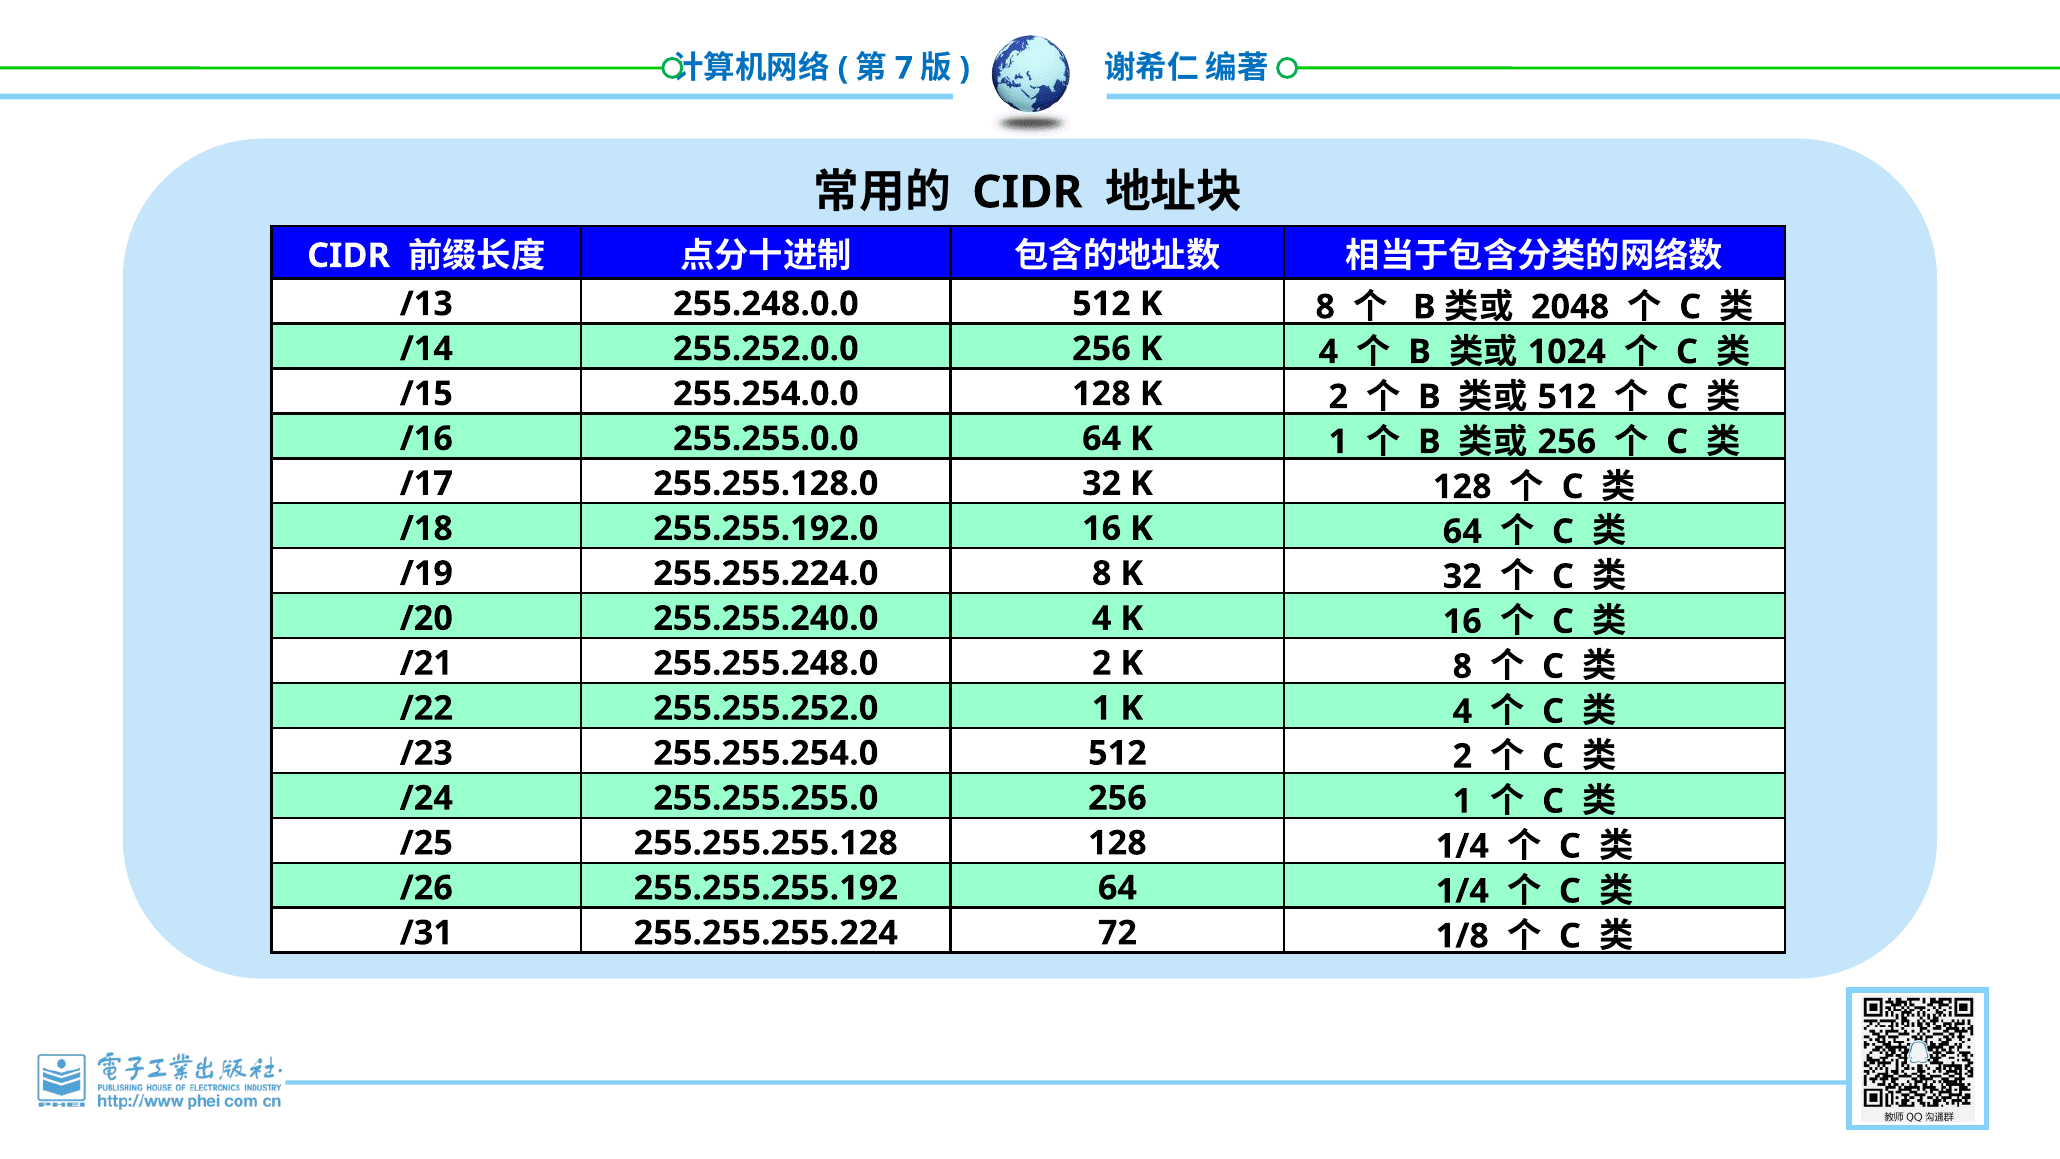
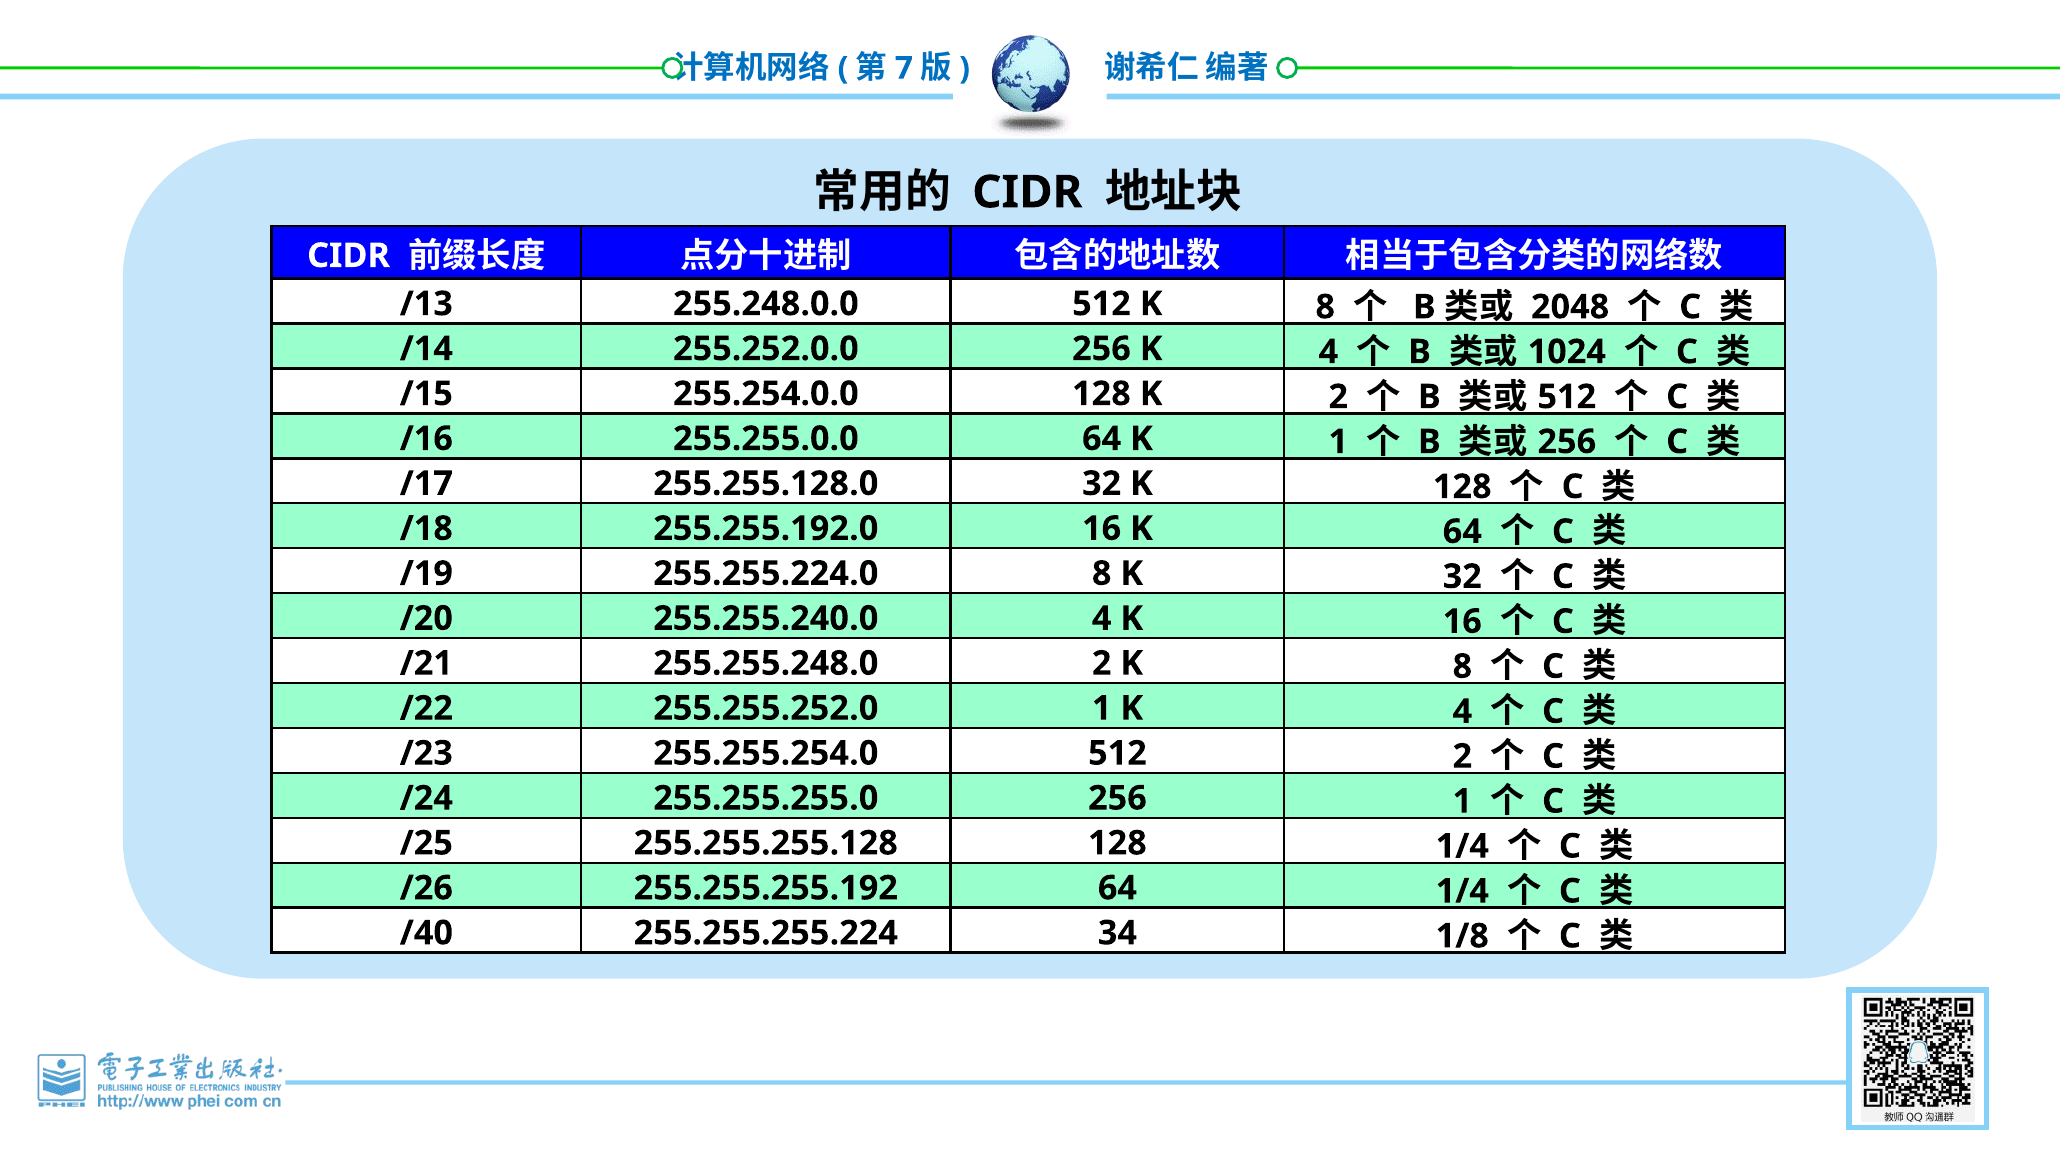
/31: /31 -> /40 (426, 933)
72: 72 -> 34 (1117, 933)
